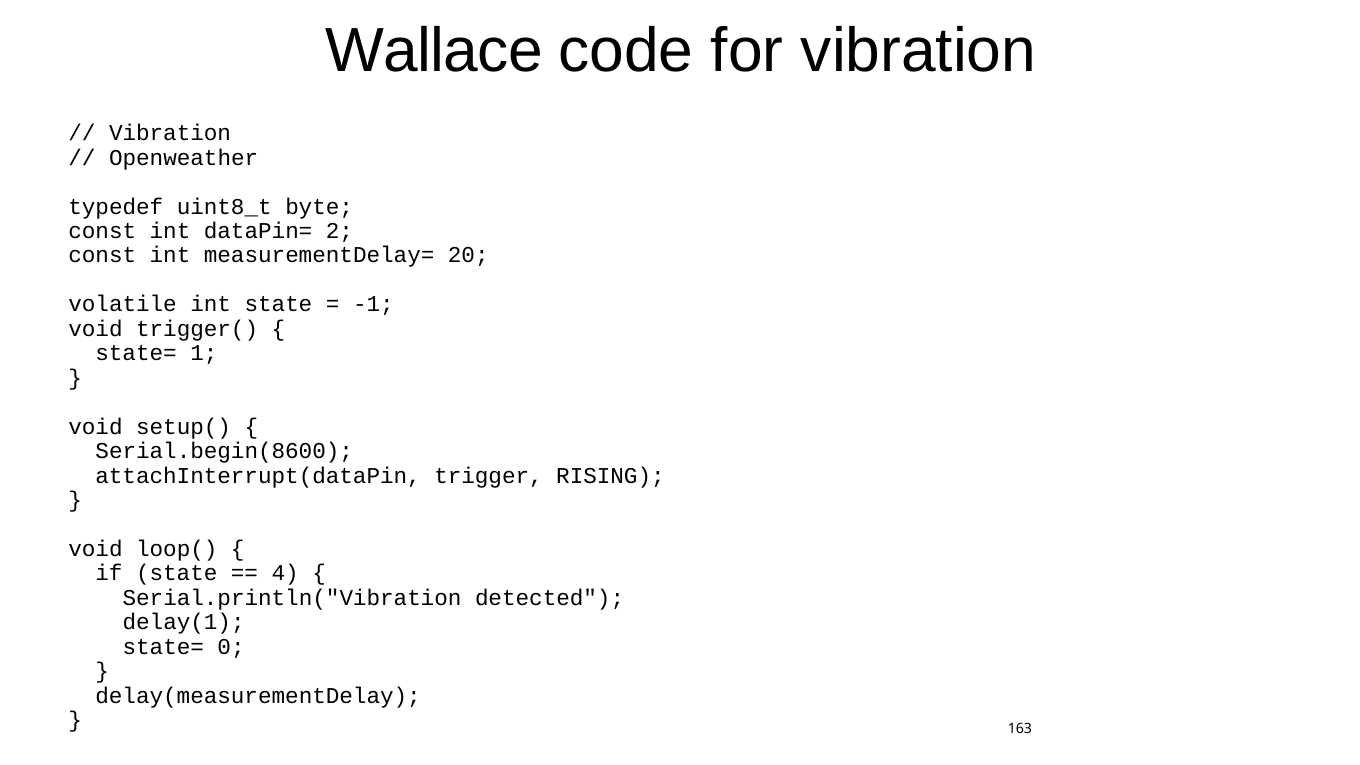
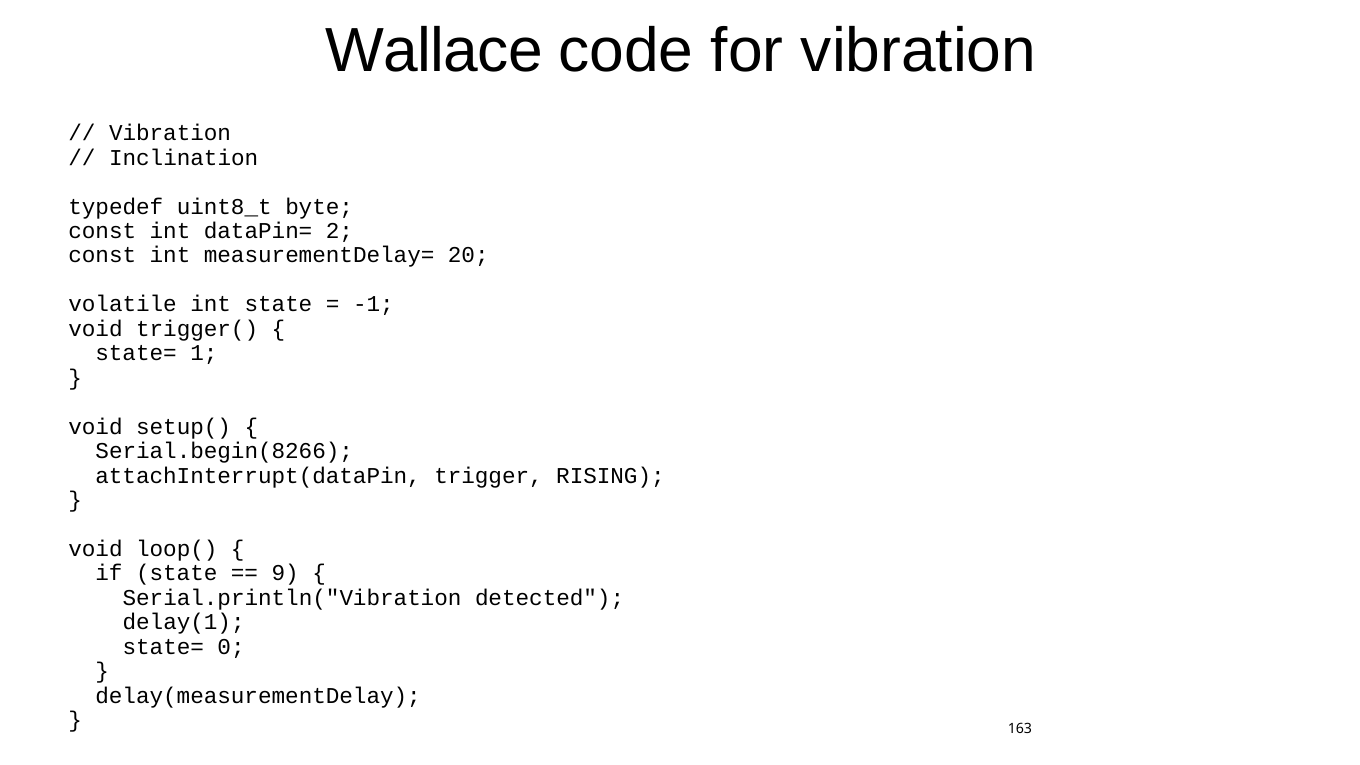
Openweather: Openweather -> Inclination (184, 158)
Serial.begin(8600: Serial.begin(8600 -> Serial.begin(8266 (224, 451)
4: 4 -> 9 (285, 573)
